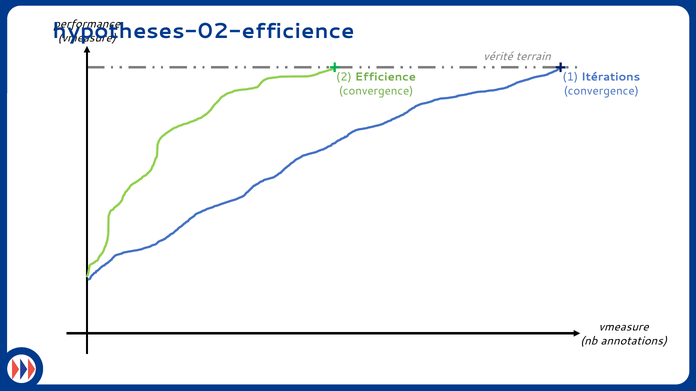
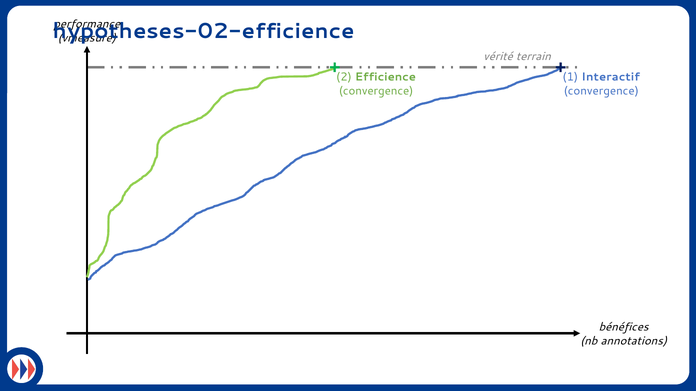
Itérations: Itérations -> Interactif (611, 77)
vmeasure: vmeasure -> bénéfices (624, 327)
